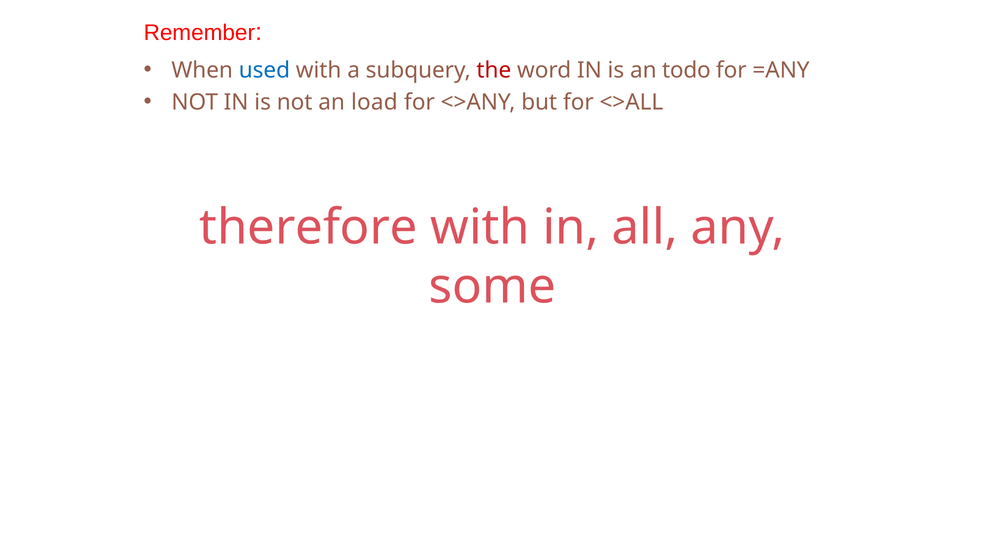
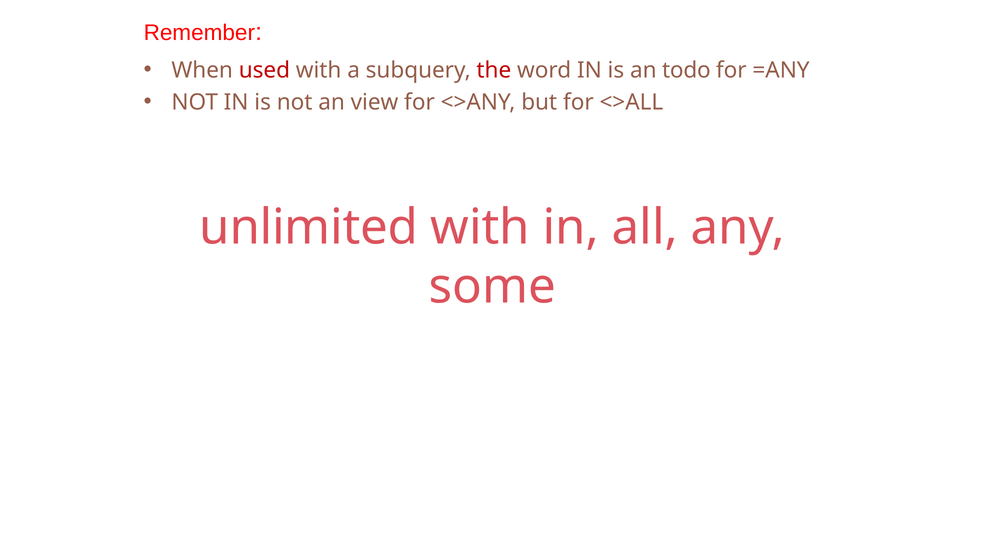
used colour: blue -> red (264, 70)
load: load -> view (375, 102)
therefore: therefore -> unlimited (309, 227)
